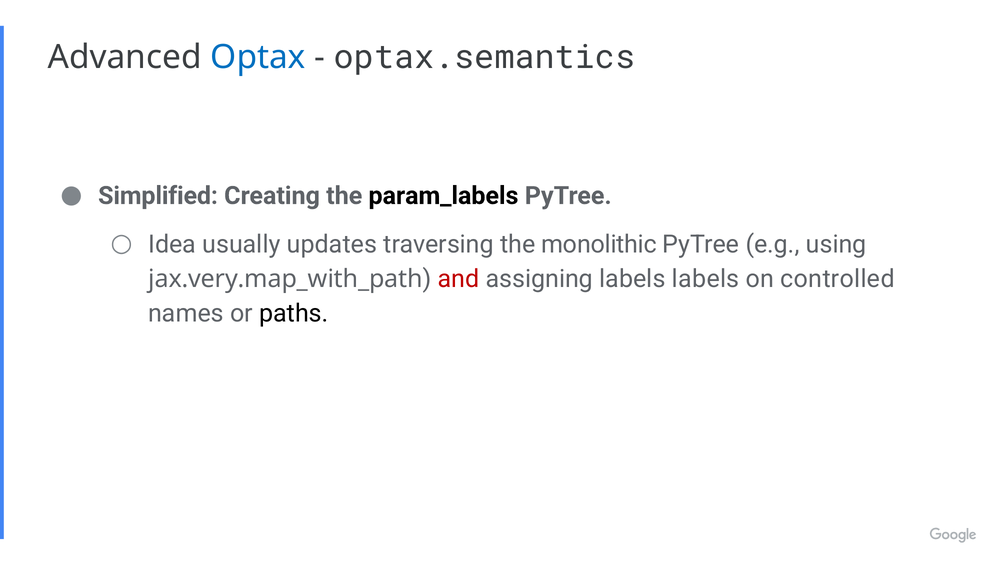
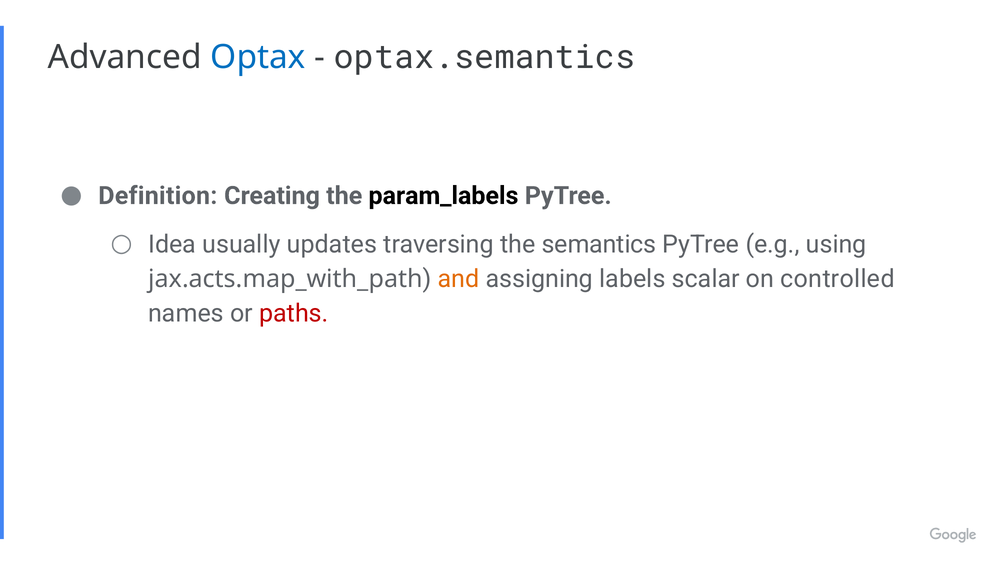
Simplified: Simplified -> Definition (158, 196)
monolithic: monolithic -> semantics (599, 244)
jax.very.map_with_path: jax.very.map_with_path -> jax.acts.map_with_path (285, 279)
and colour: red -> orange (459, 279)
labels labels: labels -> scalar (706, 279)
paths colour: black -> red (294, 313)
